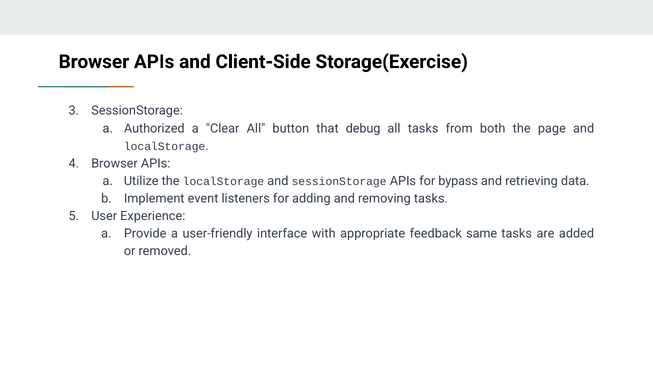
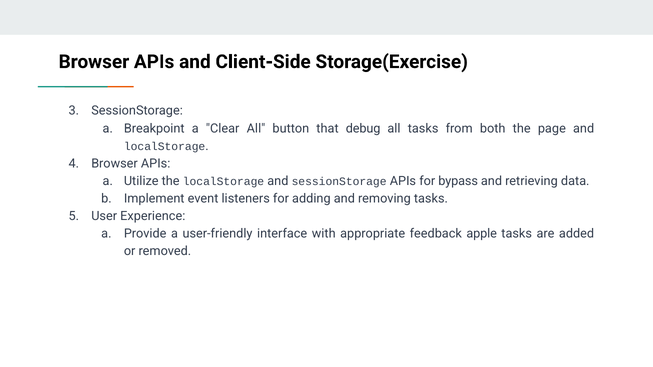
Authorized: Authorized -> Breakpoint (154, 128)
same: same -> apple (482, 234)
